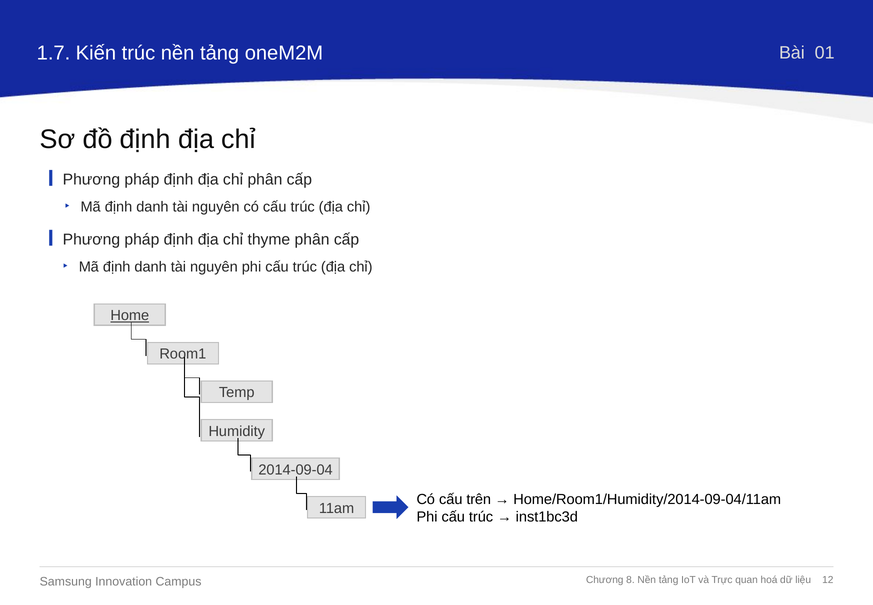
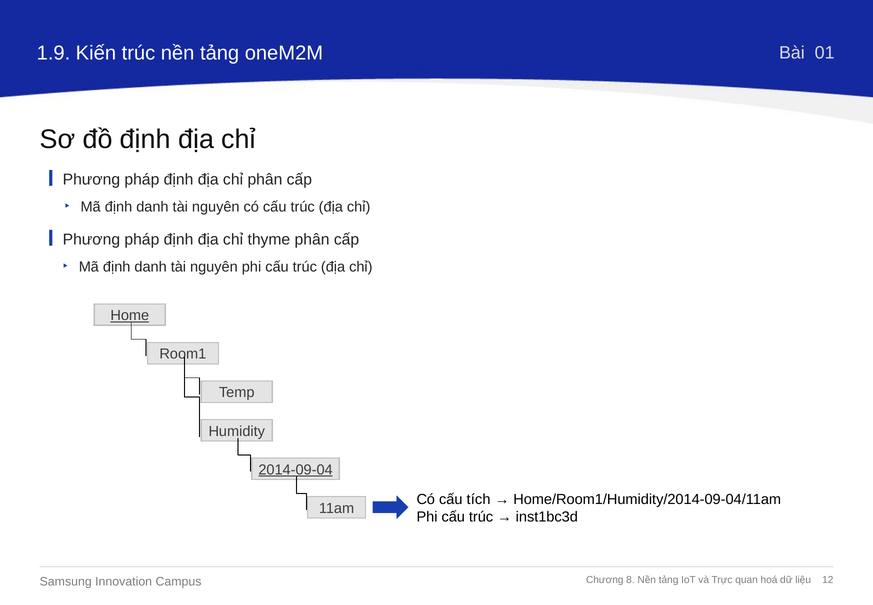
1.7: 1.7 -> 1.9 (53, 53)
2014-09-04 underline: none -> present (296, 469)
trên: trên -> tích (479, 499)
